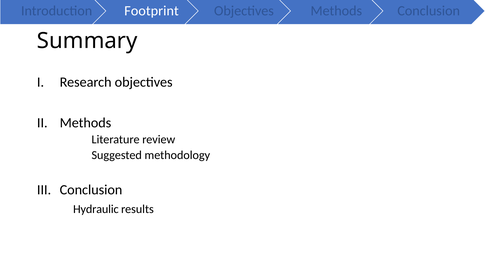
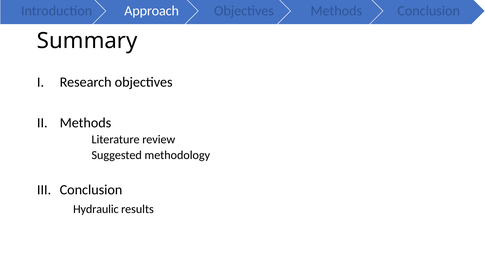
Footprint: Footprint -> Approach (152, 11)
